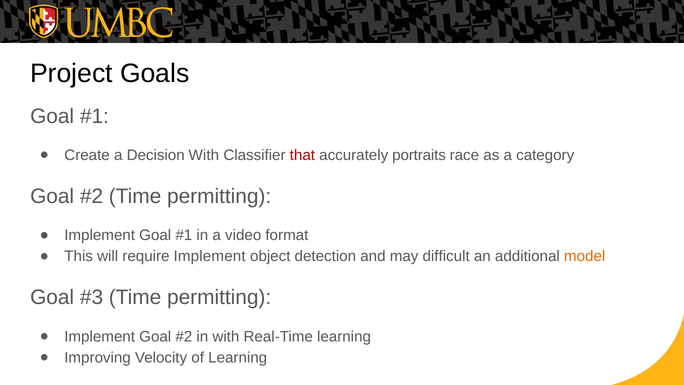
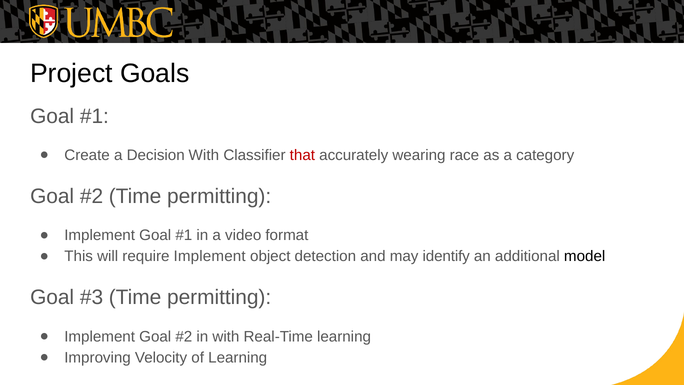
portraits: portraits -> wearing (419, 155)
difficult: difficult -> identify (446, 256)
model colour: orange -> black (585, 256)
